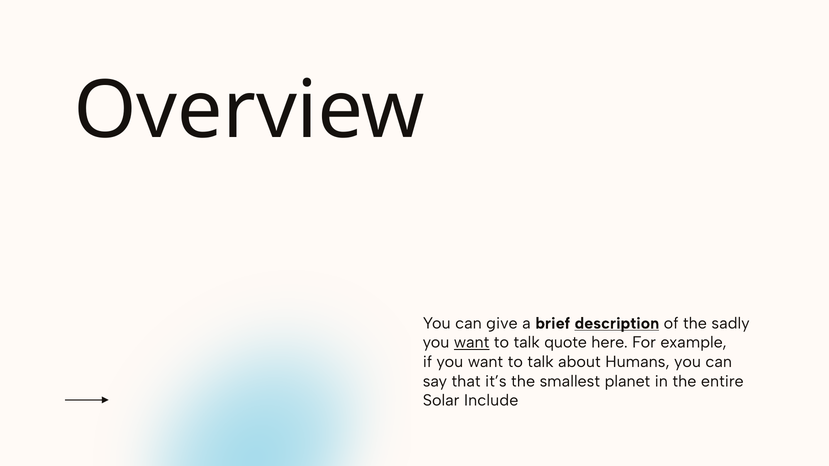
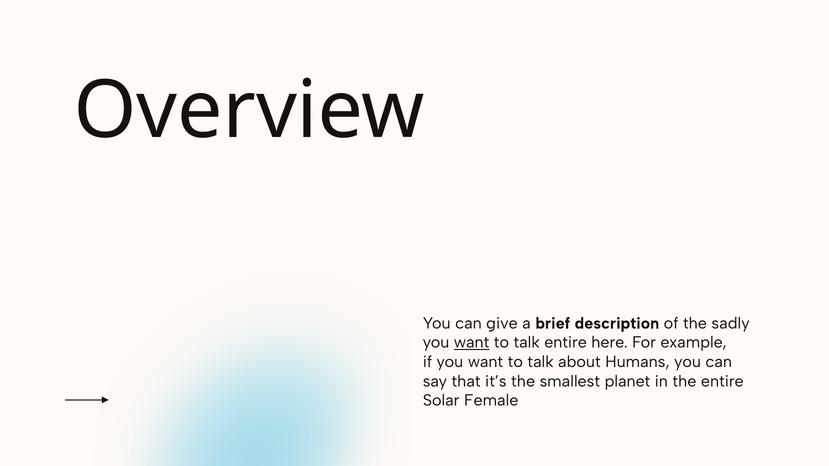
description underline: present -> none (617, 324)
talk quote: quote -> entire (566, 343)
Include: Include -> Female (491, 401)
